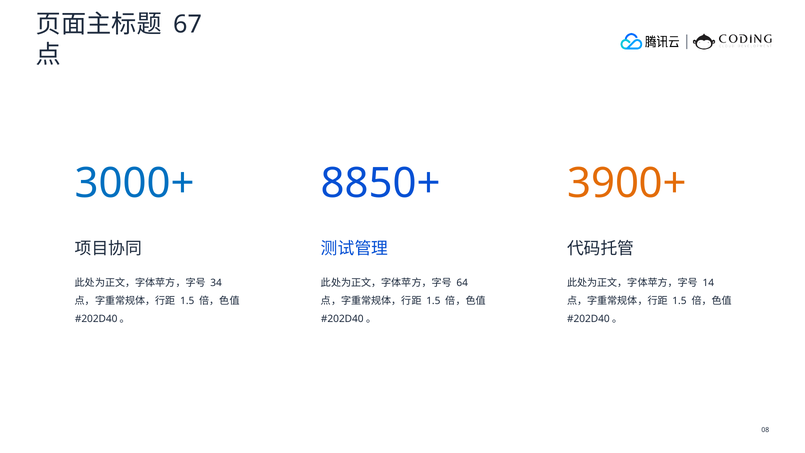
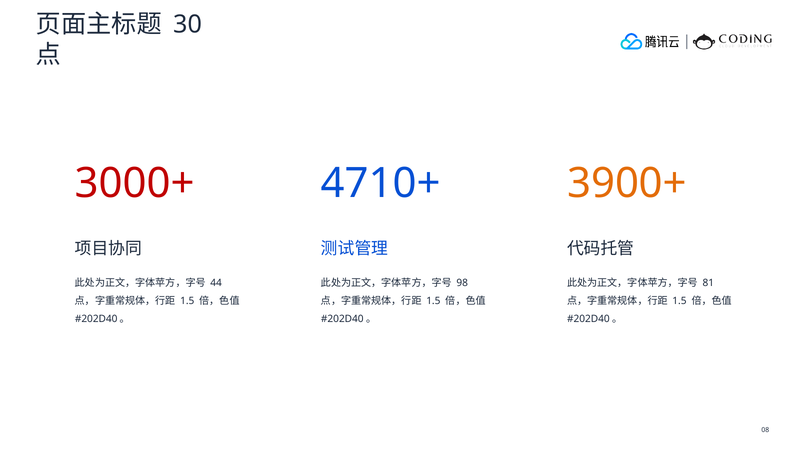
67: 67 -> 30 (188, 25)
3000+ colour: blue -> red (135, 183)
8850+: 8850+ -> 4710+ (381, 183)
34: 34 -> 44 (216, 283)
64: 64 -> 98 (462, 283)
14: 14 -> 81 (708, 283)
